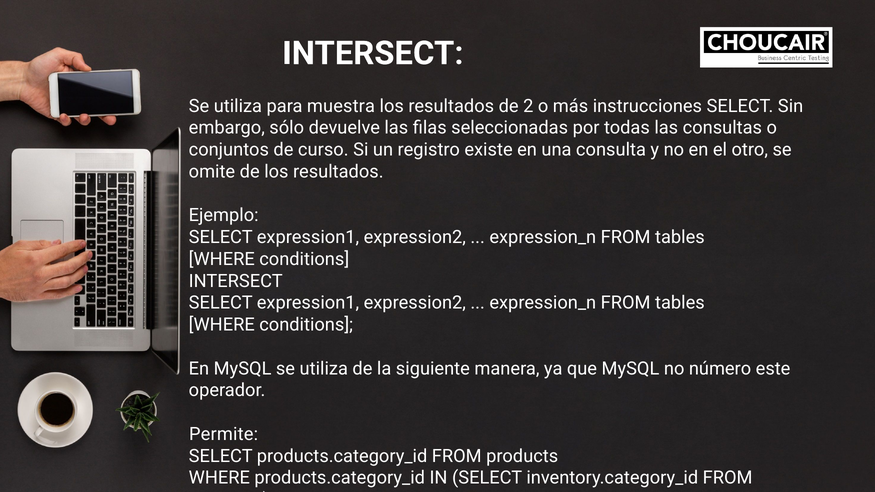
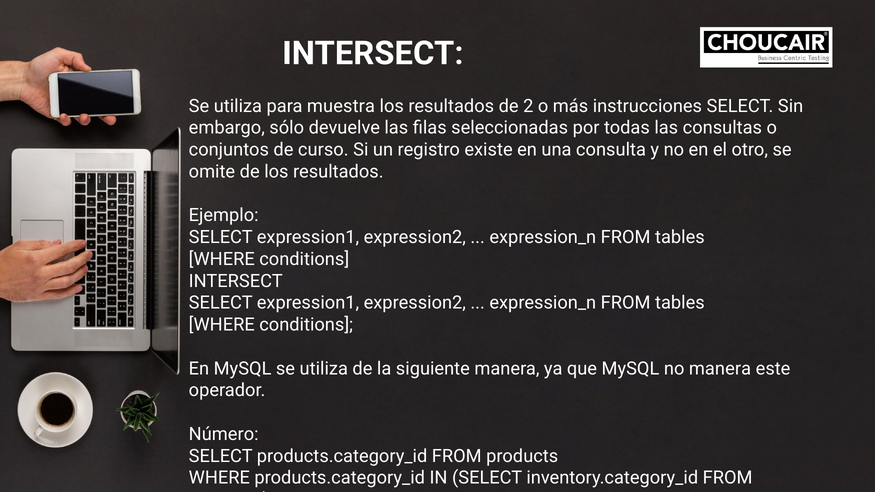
no número: número -> manera (720, 369)
Permite: Permite -> Número (224, 434)
